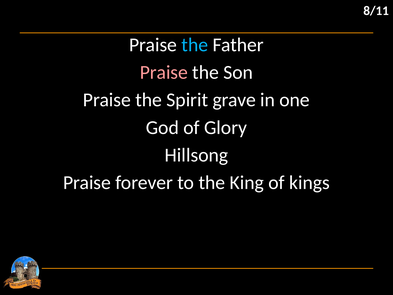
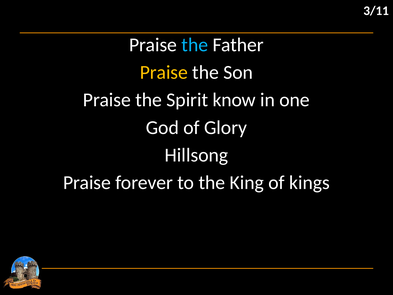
8/11: 8/11 -> 3/11 (376, 11)
Praise colour: pink -> yellow (164, 72)
grave: grave -> know (234, 100)
